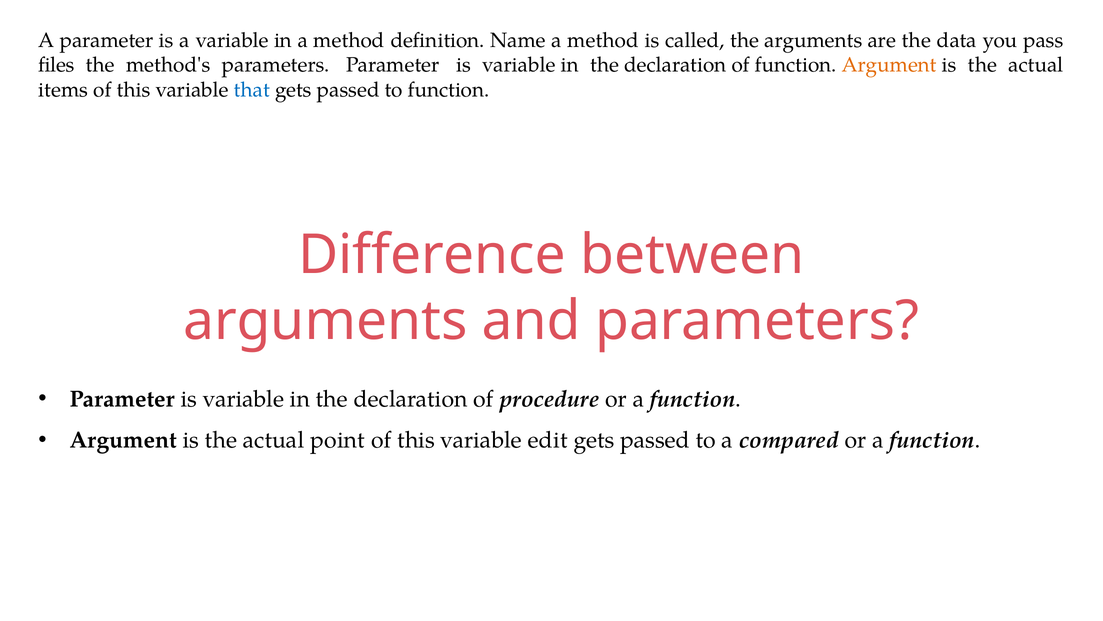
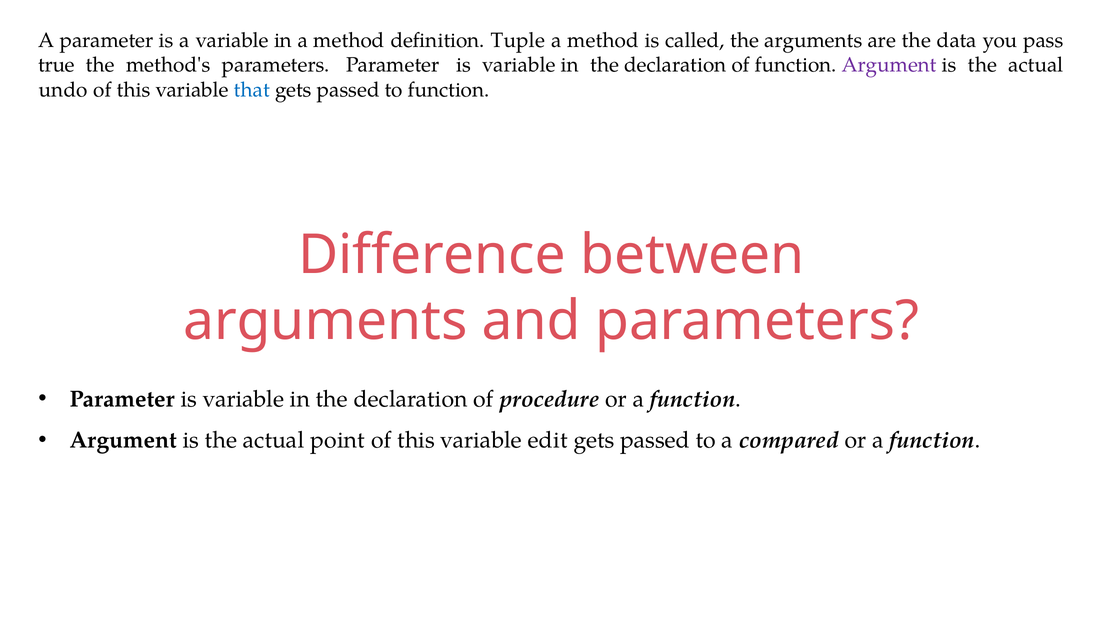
Name: Name -> Tuple (518, 40)
files: files -> true (56, 65)
Argument colour: orange -> purple (889, 65)
items: items -> undo (63, 90)
